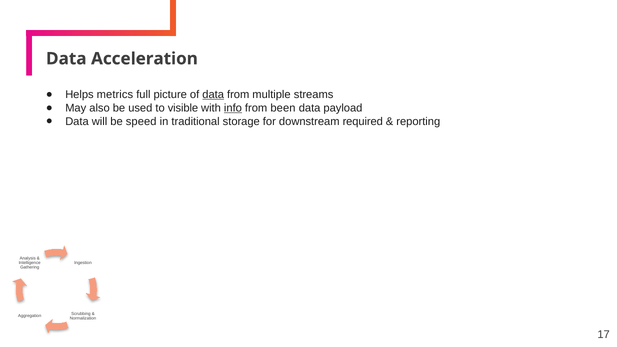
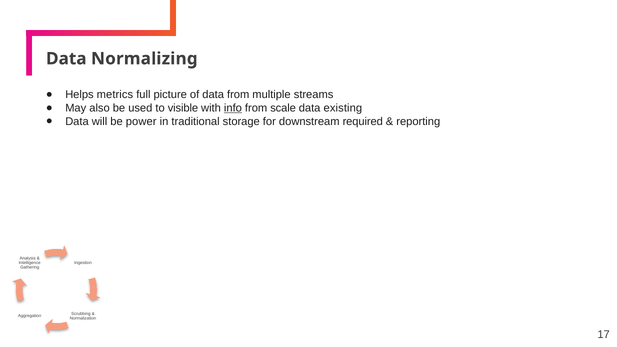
Acceleration: Acceleration -> Normalizing (144, 59)
data underline: present -> none (213, 95)
been: been -> scale (283, 108)
payload: payload -> existing (343, 108)
speed: speed -> power (141, 121)
